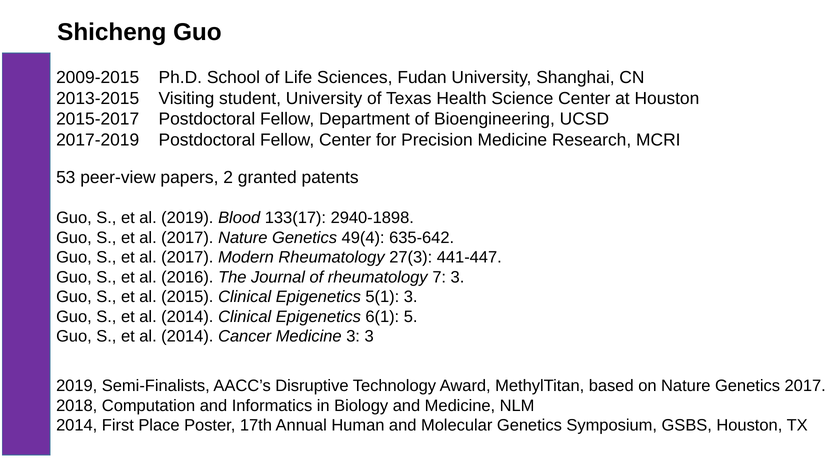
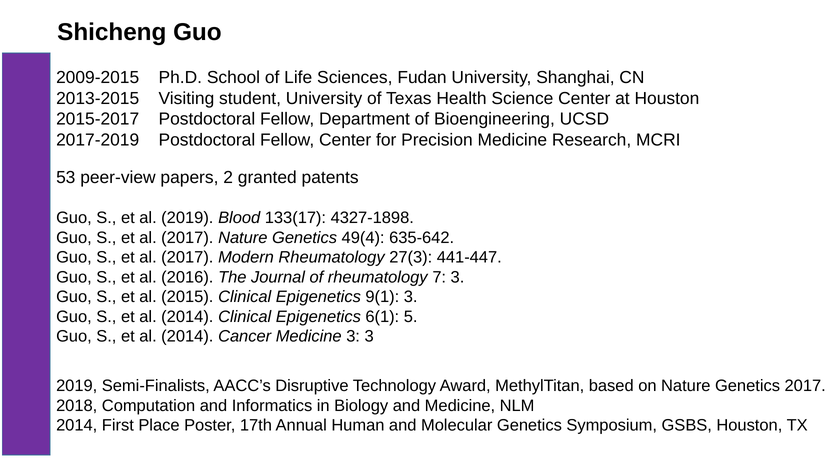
2940-1898: 2940-1898 -> 4327-1898 (372, 218)
5(1: 5(1 -> 9(1 (382, 297)
